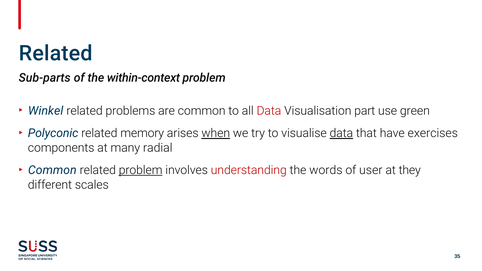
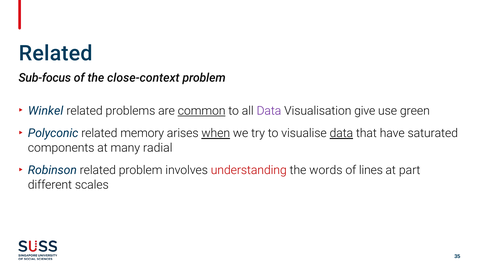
Sub-parts: Sub-parts -> Sub-focus (45, 78)
within-context: within-context -> close-context (143, 78)
common underline: none -> present (202, 111)
Data colour: red -> purple (269, 111)
part: part -> give (365, 111)
exercises: exercises -> saturated (433, 133)
Common: Common -> Robinson (52, 170)
problem underline: present -> none (141, 170)
user: user -> lines (371, 170)
they: they -> part (410, 170)
